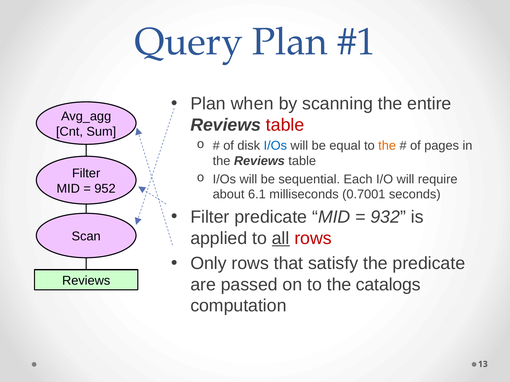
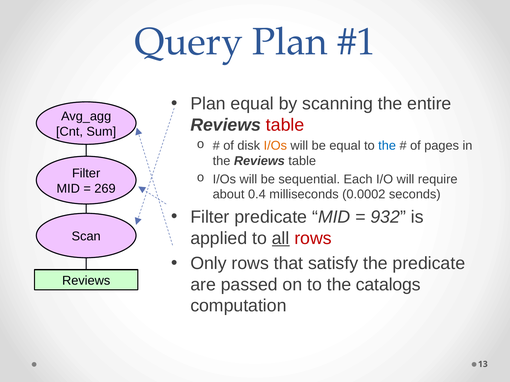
Plan when: when -> equal (252, 104)
I/Os colour: blue -> orange (275, 146)
the colour: orange -> blue (387, 146)
952: 952 -> 269 (105, 189)
6.1: 6.1 -> 0.4 (257, 195)
0.7001: 0.7001 -> 0.0002 (364, 195)
